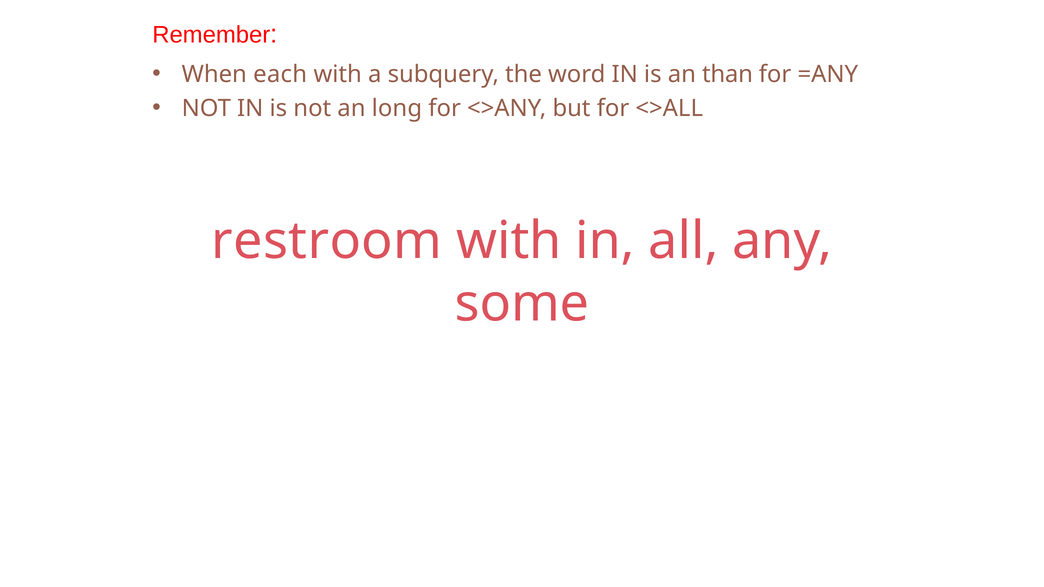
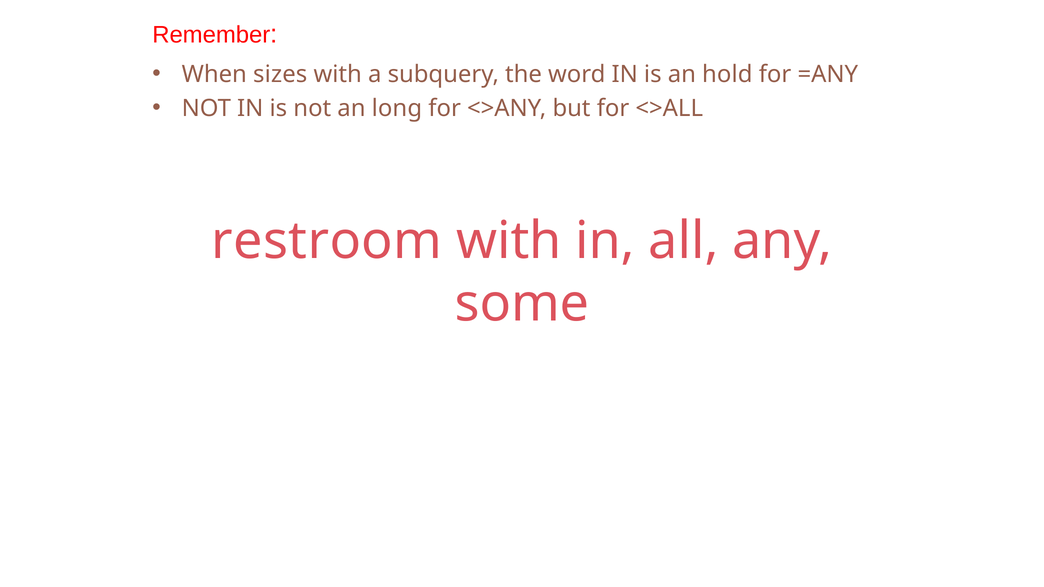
each: each -> sizes (280, 74)
than: than -> hold (727, 74)
